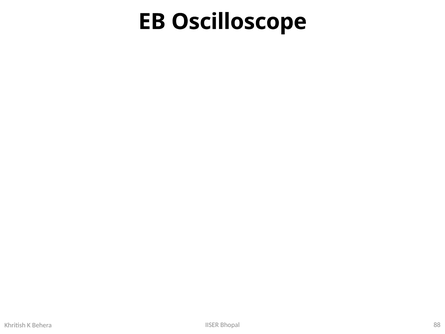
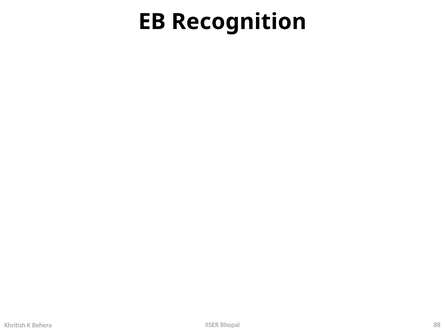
Oscilloscope: Oscilloscope -> Recognition (239, 22)
